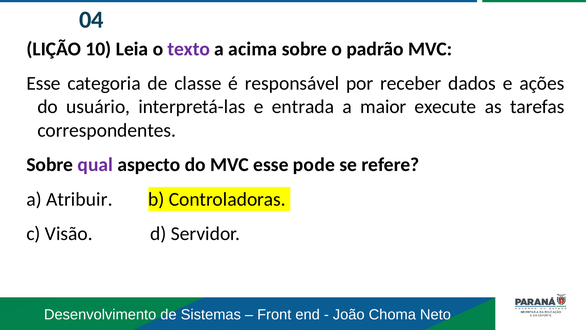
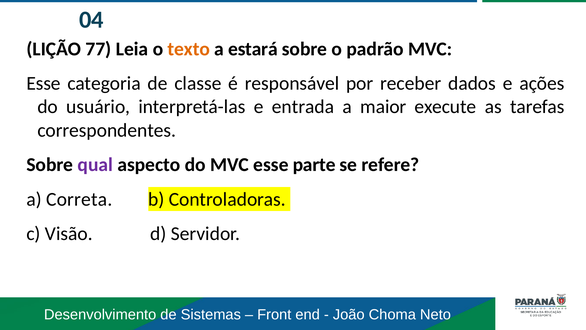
10: 10 -> 77 (98, 49)
texto colour: purple -> orange (189, 49)
acima: acima -> estará (253, 49)
pode: pode -> parte (314, 165)
Atribuir: Atribuir -> Correta (79, 199)
